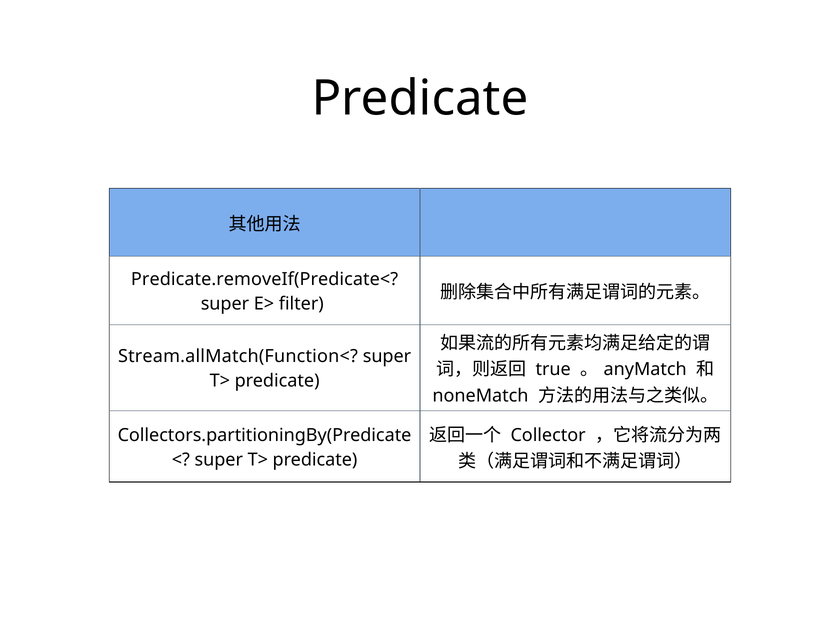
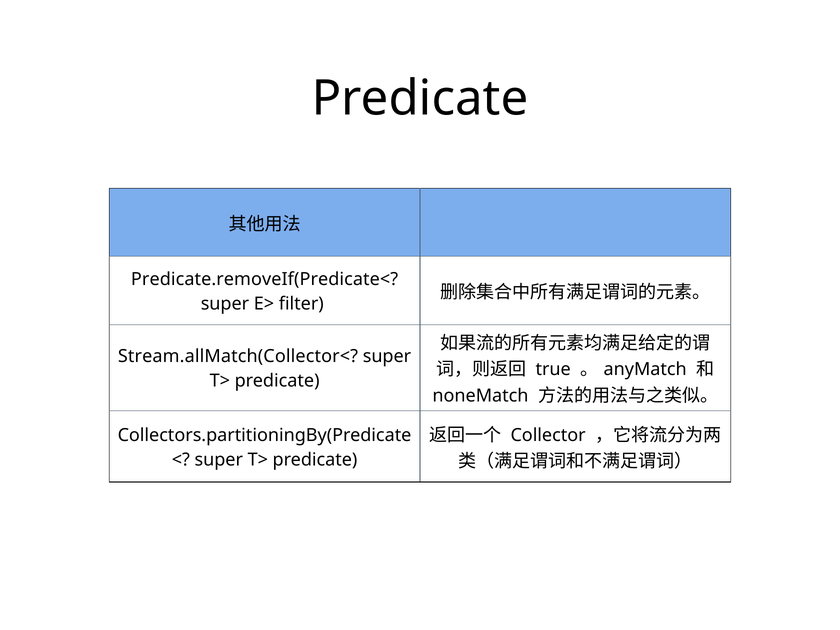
Stream.allMatch(Function<: Stream.allMatch(Function< -> Stream.allMatch(Collector< (238, 356)
